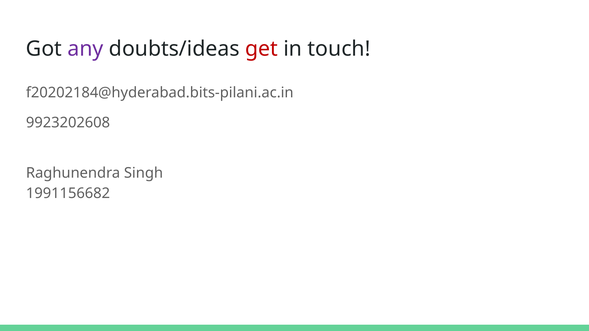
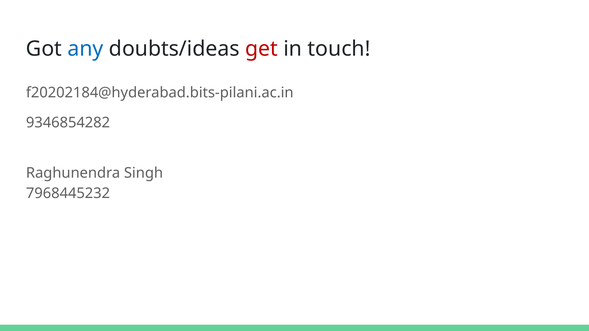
any colour: purple -> blue (85, 49)
9923202608: 9923202608 -> 9346854282 (68, 123)
1991156682: 1991156682 -> 7968445232 (68, 193)
